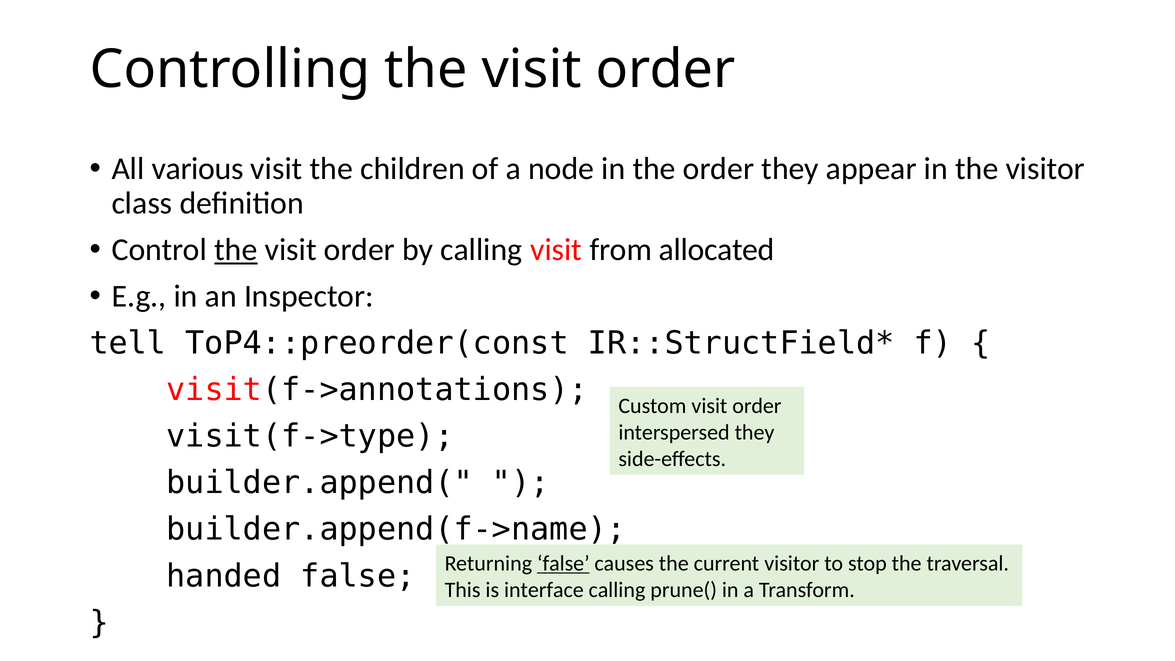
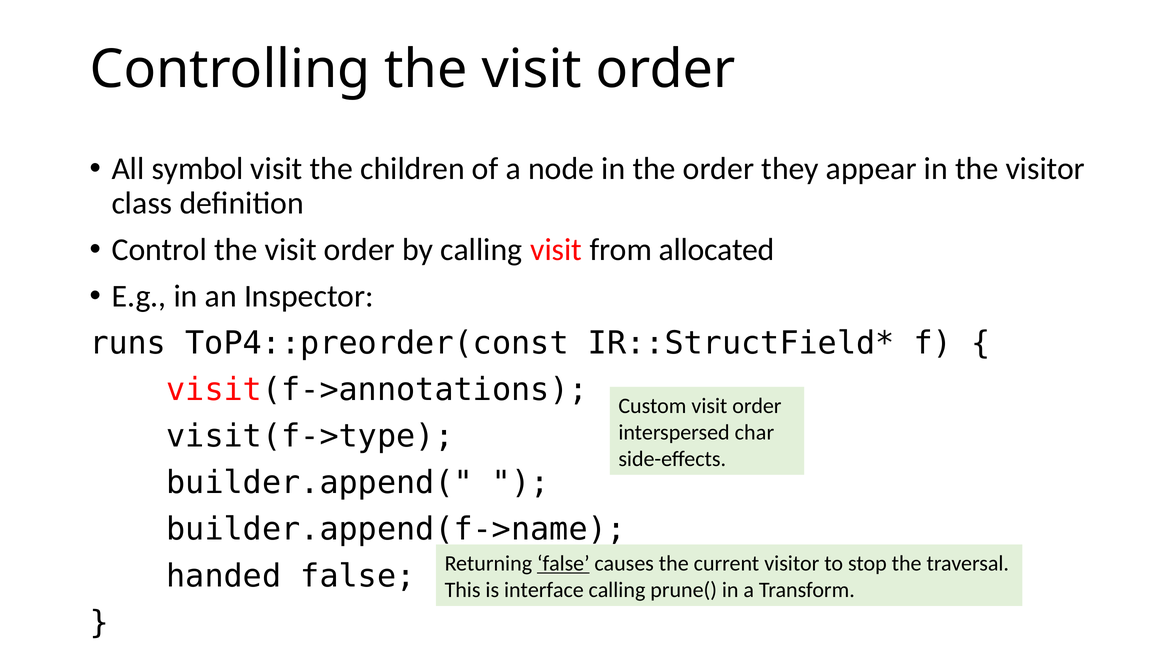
various: various -> symbol (198, 169)
the underline: present -> none (236, 250)
tell: tell -> runs (128, 343)
interspersed they: they -> char (754, 432)
